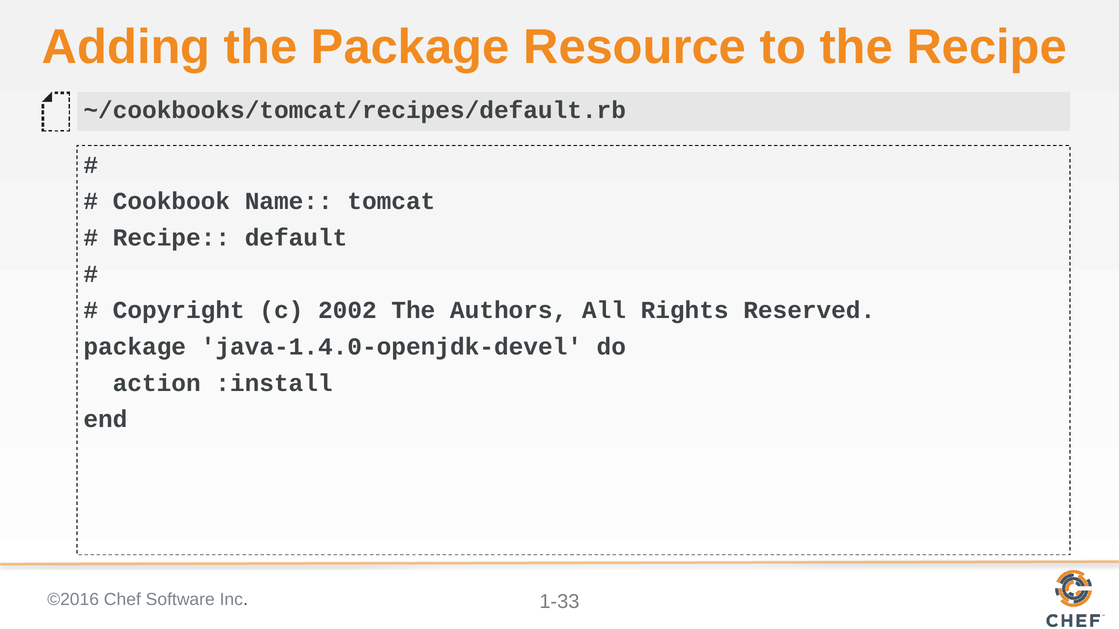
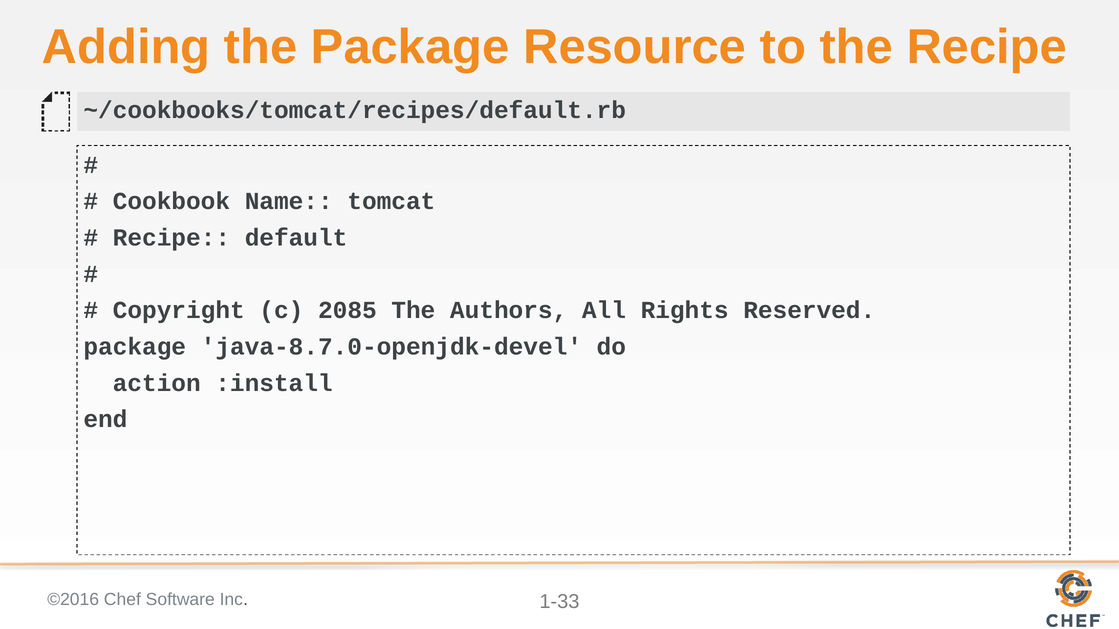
2002: 2002 -> 2085 (347, 311)
java-1.4.0-openjdk-devel: java-1.4.0-openjdk-devel -> java-8.7.0-openjdk-devel (391, 347)
